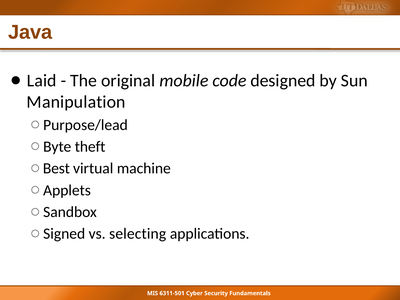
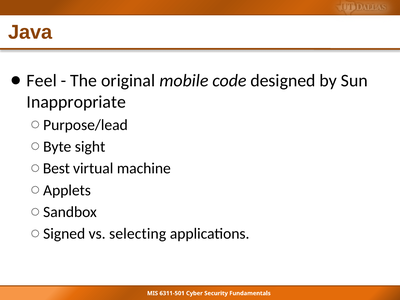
Laid: Laid -> Feel (42, 81)
Manipulation: Manipulation -> Inappropriate (76, 102)
theft: theft -> sight (90, 147)
